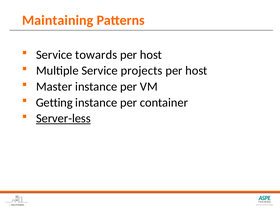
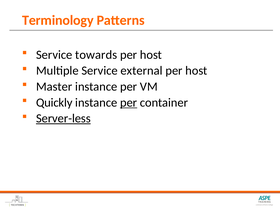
Maintaining: Maintaining -> Terminology (58, 20)
projects: projects -> external (142, 71)
Getting: Getting -> Quickly (54, 103)
per underline: none -> present (129, 103)
